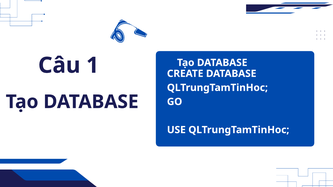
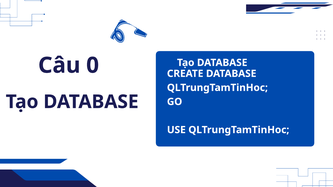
1: 1 -> 0 (93, 65)
